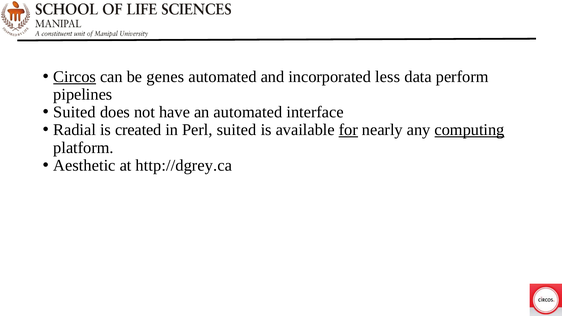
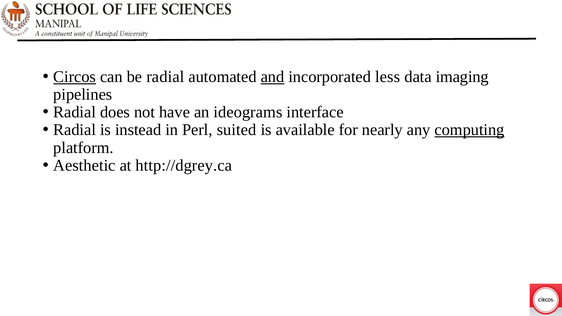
be genes: genes -> radial (165, 77)
and underline: none -> present (272, 77)
perform: perform -> imaging (462, 77)
Suited: Suited -> Radial (75, 112)
an automated: automated -> ideograms (248, 112)
created: created -> instead (138, 130)
for underline: present -> none (348, 130)
